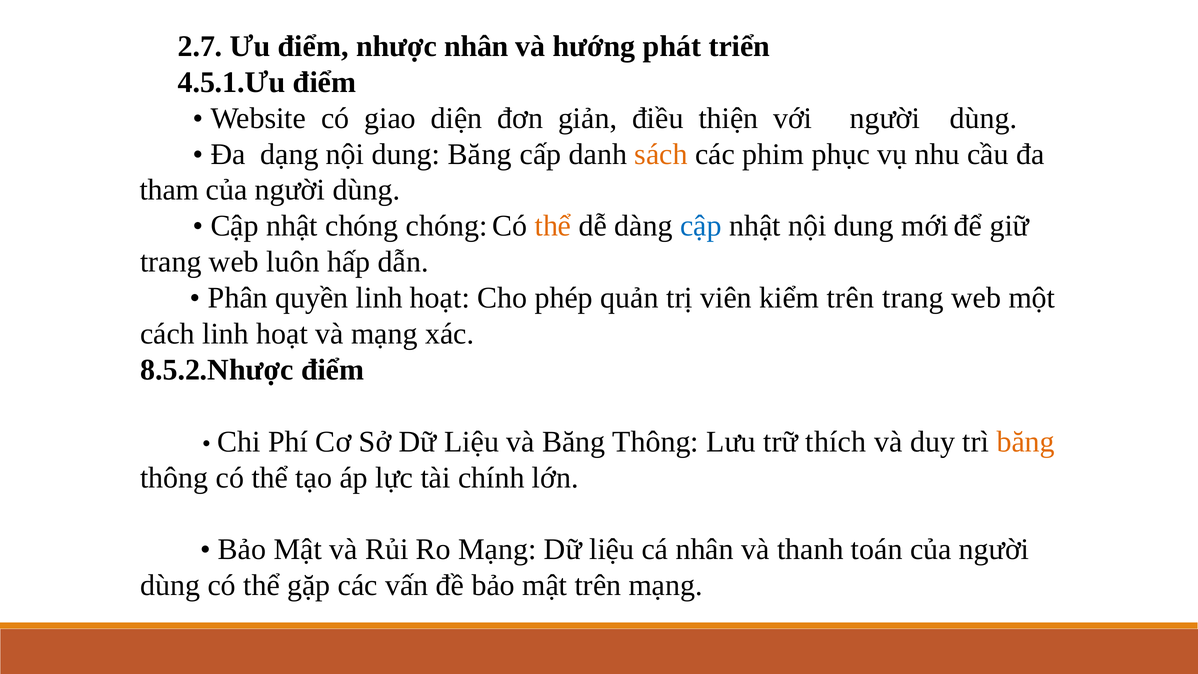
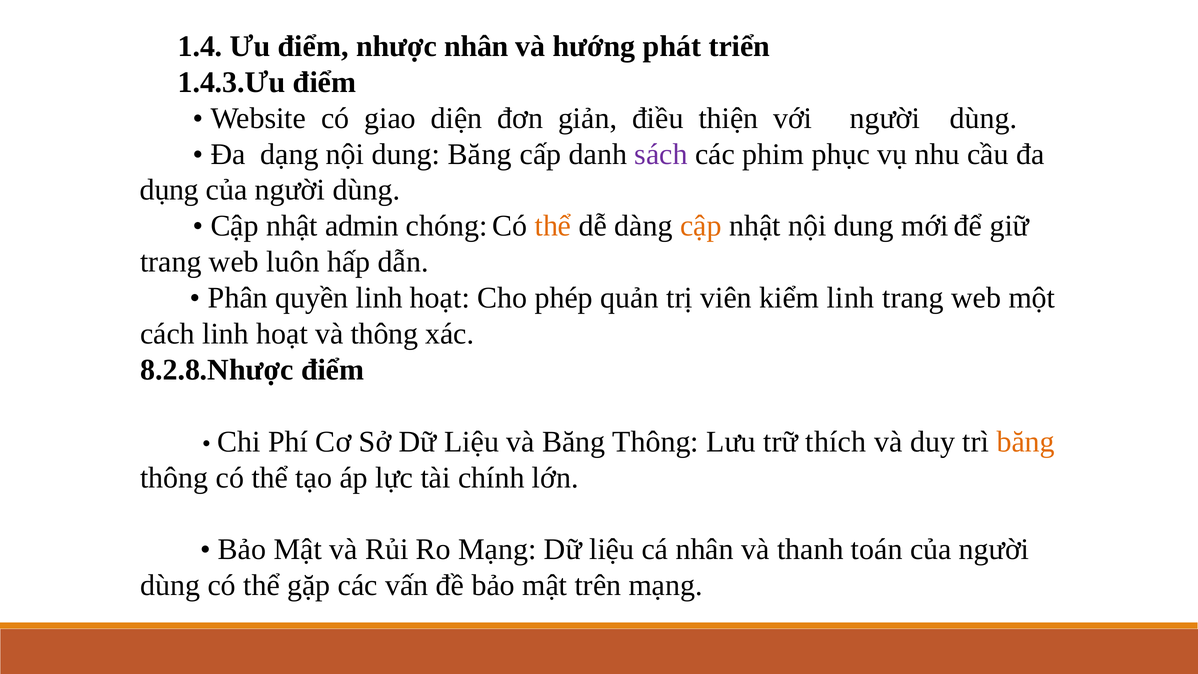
2.7: 2.7 -> 1.4 (200, 46)
4.5.1.Ưu: 4.5.1.Ưu -> 1.4.3.Ưu (231, 82)
sách colour: orange -> purple (661, 154)
tham: tham -> dụng (169, 190)
nhật chóng: chóng -> admin (362, 226)
cập colour: blue -> orange (701, 226)
kiểm trên: trên -> linh (851, 298)
và mạng: mạng -> thông (384, 334)
8.5.2.Nhược: 8.5.2.Nhược -> 8.2.8.Nhược (217, 370)
